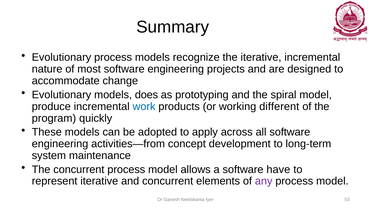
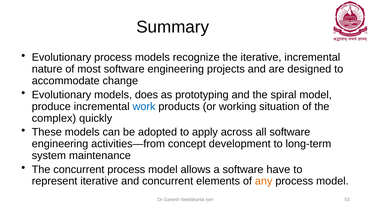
different: different -> situation (279, 106)
program: program -> complex (54, 118)
any colour: purple -> orange (264, 181)
